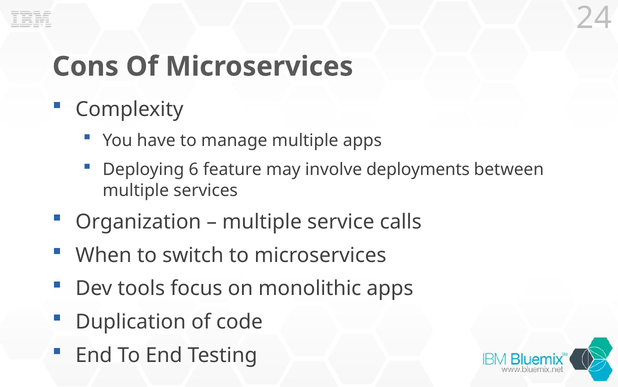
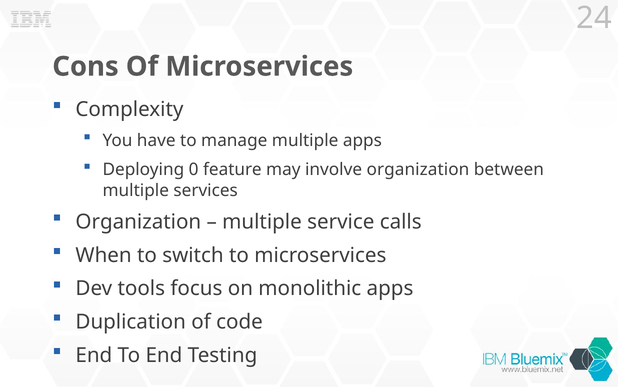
6: 6 -> 0 (194, 169)
involve deployments: deployments -> organization (418, 169)
